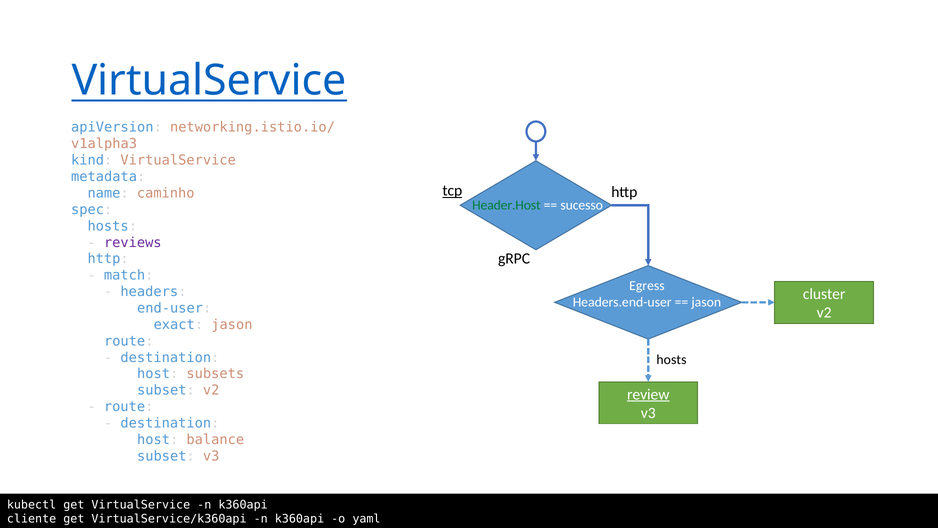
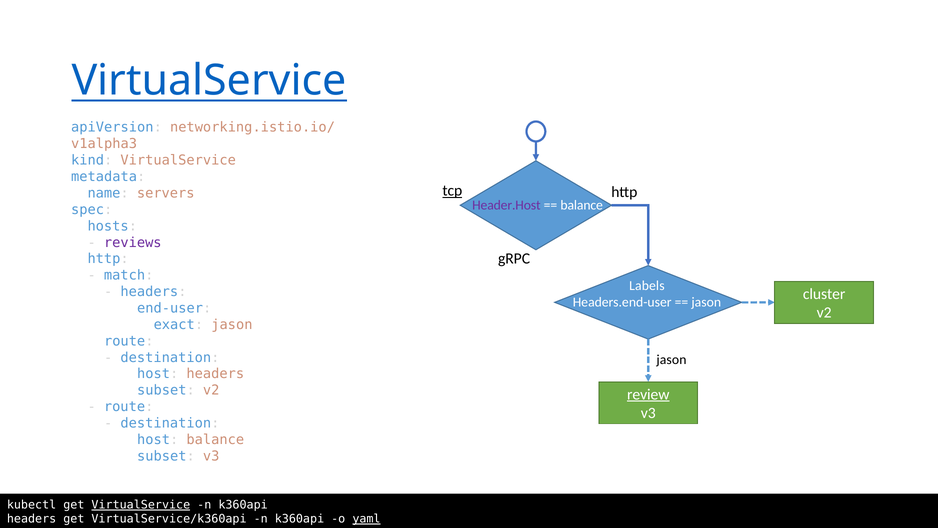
caminho: caminho -> servers (166, 193)
Header.Host colour: green -> purple (506, 205)
sucesso: sucesso -> balance (582, 205)
Egress: Egress -> Labels (647, 286)
hosts: hosts -> jason (671, 359)
host subsets: subsets -> headers (215, 374)
VirtualService underline: none -> present (141, 505)
cliente: cliente -> headers (32, 519)
yaml underline: none -> present (366, 519)
